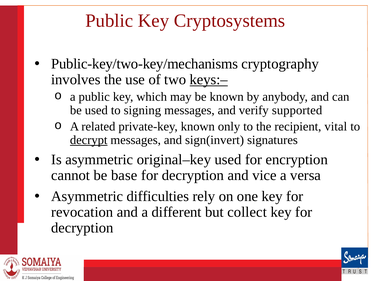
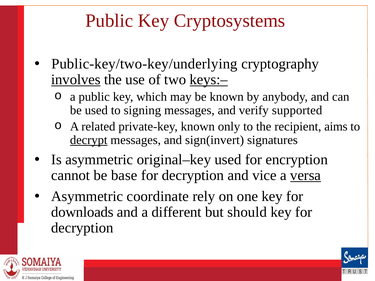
Public-key/two-key/mechanisms: Public-key/two-key/mechanisms -> Public-key/two-key/underlying (144, 64)
involves underline: none -> present (76, 80)
vital: vital -> aims (336, 127)
versa underline: none -> present (306, 176)
difficulties: difficulties -> coordinate (158, 196)
revocation: revocation -> downloads (82, 212)
collect: collect -> should (247, 212)
